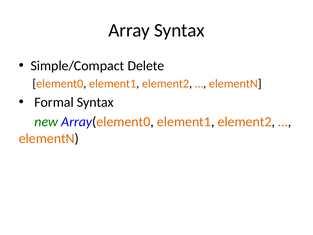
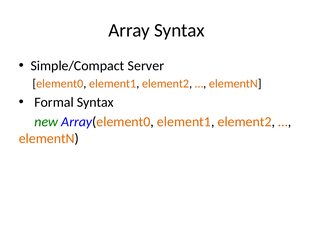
Delete: Delete -> Server (146, 66)
